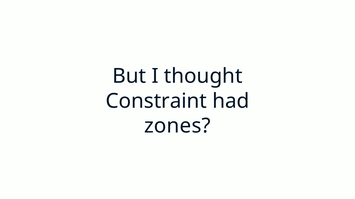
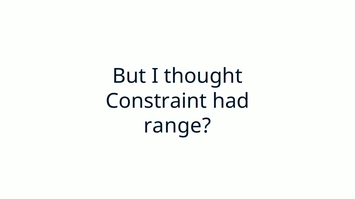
zones: zones -> range (177, 126)
